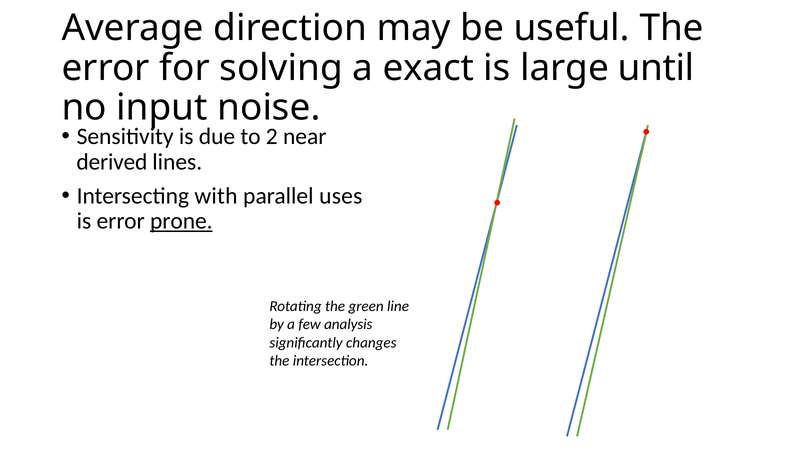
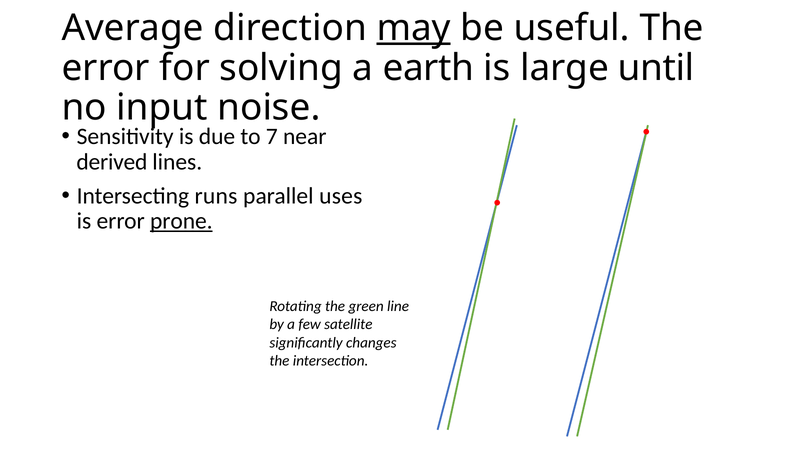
may underline: none -> present (414, 28)
exact: exact -> earth (428, 68)
2: 2 -> 7 (272, 136)
with: with -> runs (216, 196)
analysis: analysis -> satellite (348, 324)
